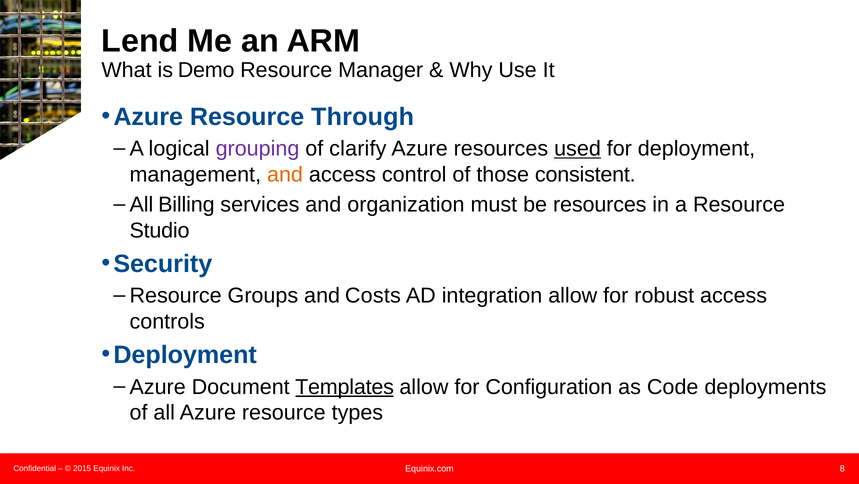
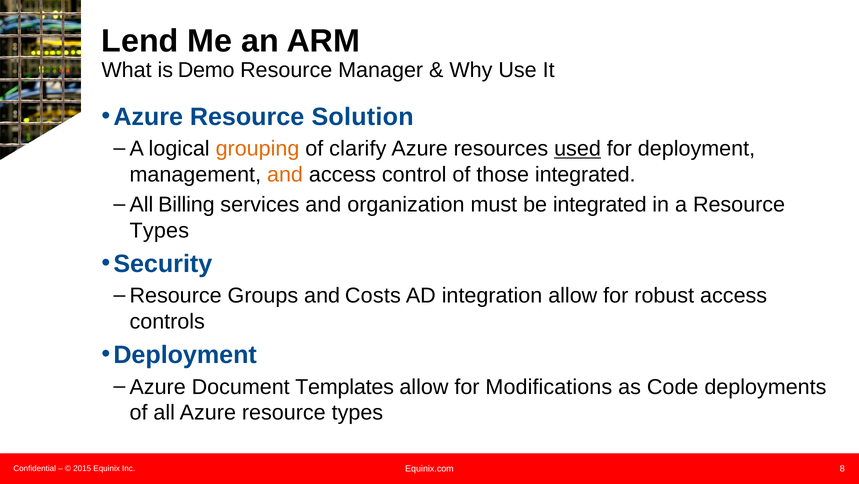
Through: Through -> Solution (363, 117)
grouping colour: purple -> orange (258, 149)
those consistent: consistent -> integrated (585, 175)
be resources: resources -> integrated (600, 205)
Studio: Studio -> Types (159, 231)
Templates underline: present -> none (345, 387)
Configuration: Configuration -> Modifications (549, 387)
